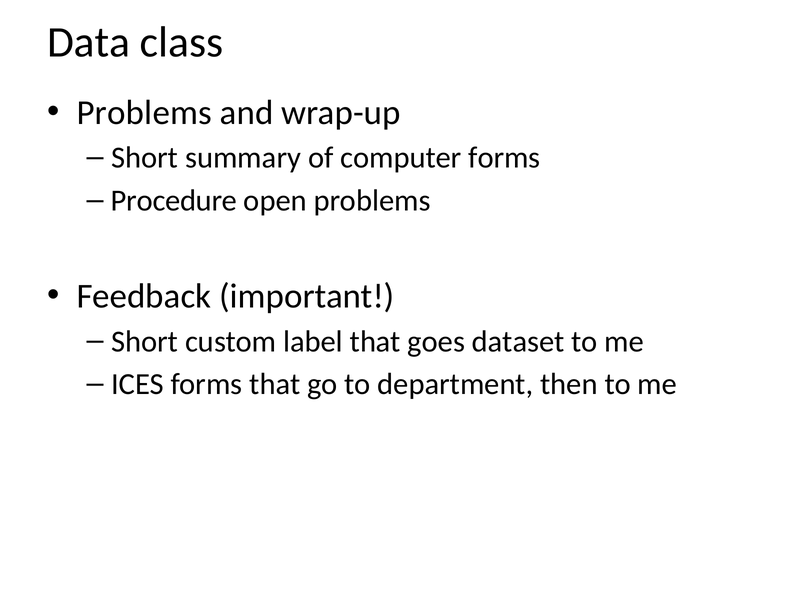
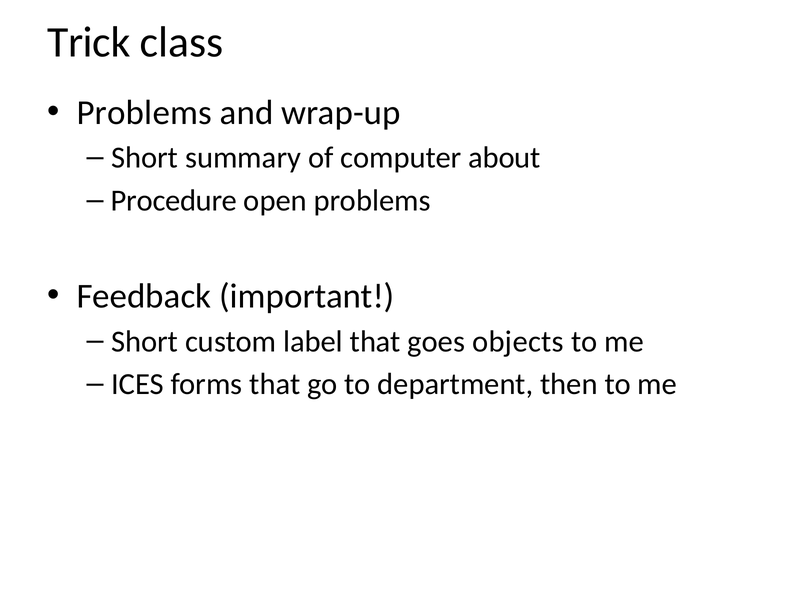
Data: Data -> Trick (89, 42)
computer forms: forms -> about (504, 158)
dataset: dataset -> objects (518, 342)
